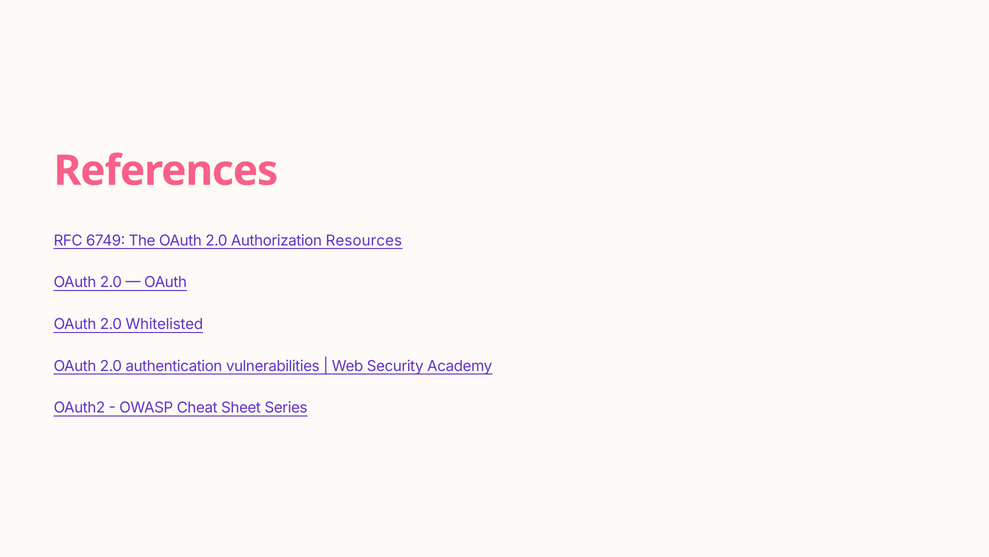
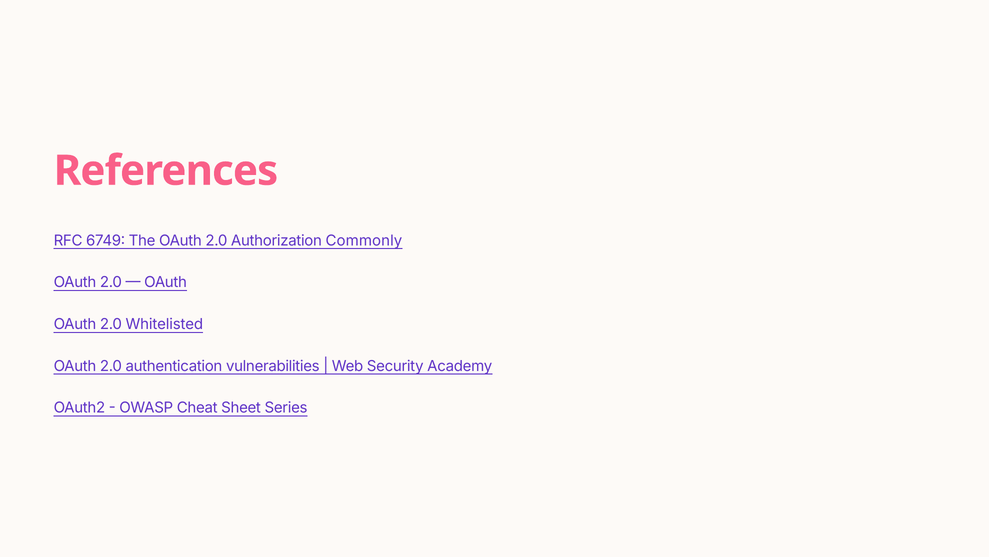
Resources: Resources -> Commonly (364, 240)
